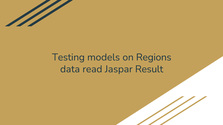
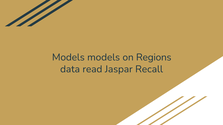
Testing: Testing -> Models (68, 57)
Result: Result -> Recall (149, 69)
